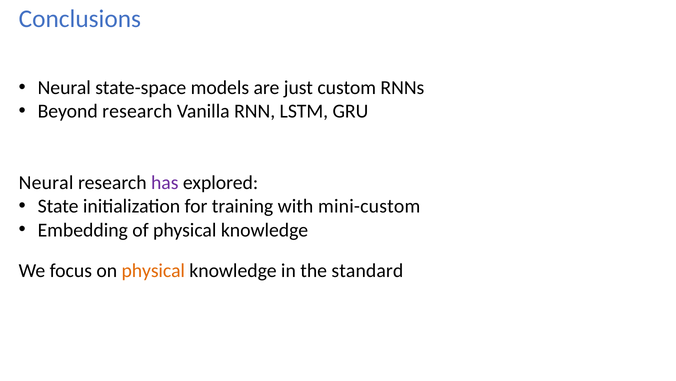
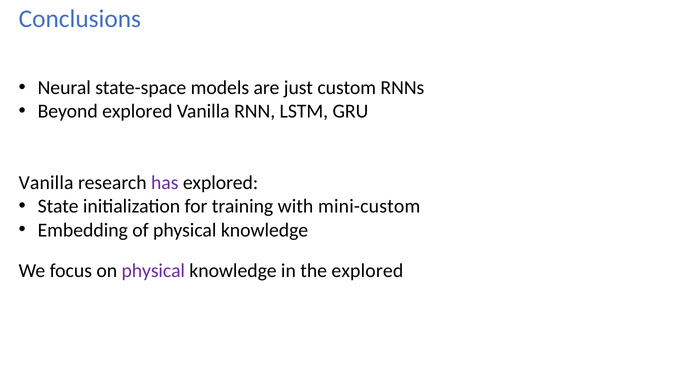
Beyond research: research -> explored (137, 111)
Neural: Neural -> Vanilla (46, 182)
physical colour: orange -> purple (153, 270)
the standard: standard -> explored (367, 270)
